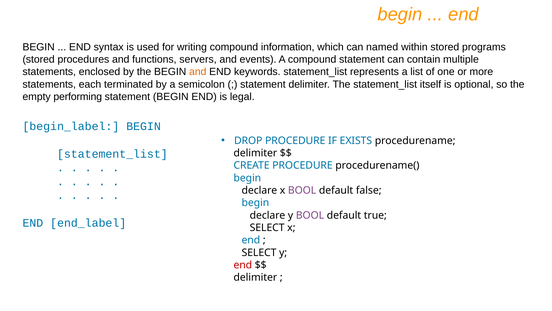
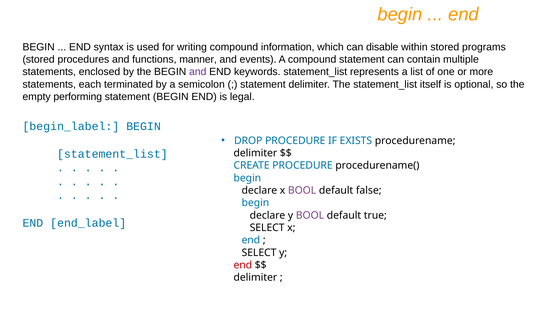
named: named -> disable (382, 47)
servers: servers -> manner (198, 59)
and colour: orange -> purple (198, 72)
